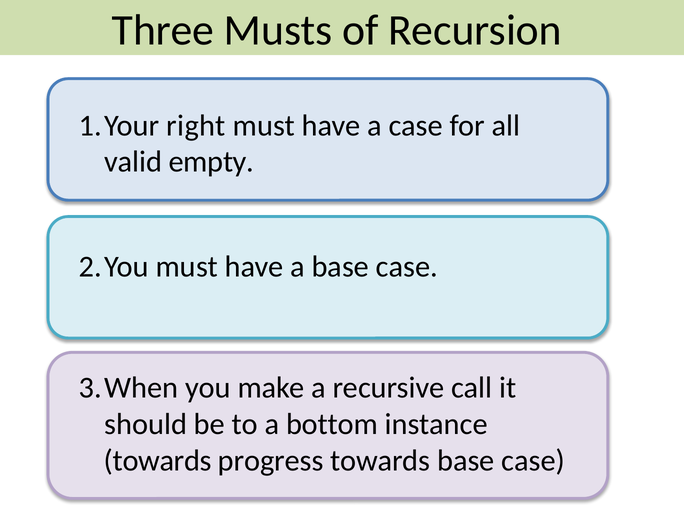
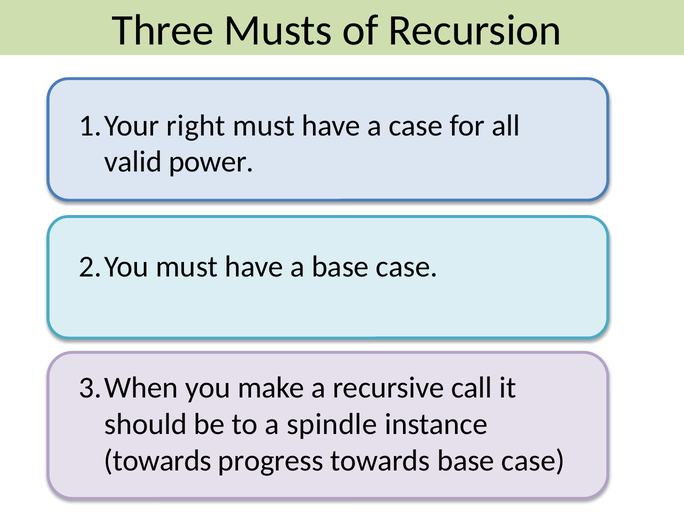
empty: empty -> power (211, 162)
bottom: bottom -> spindle (332, 424)
